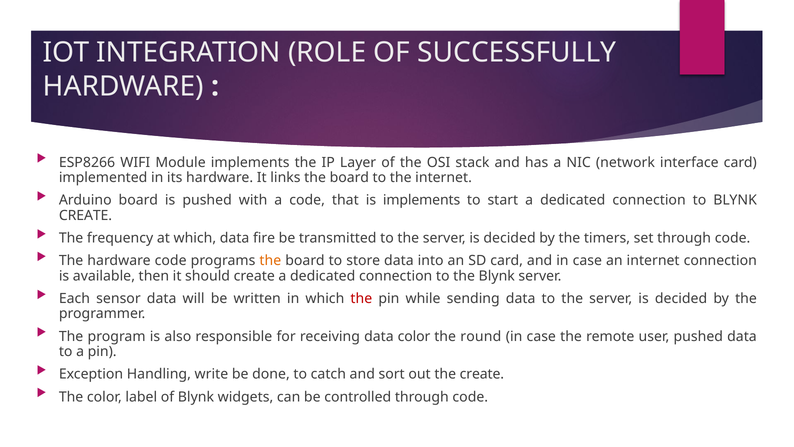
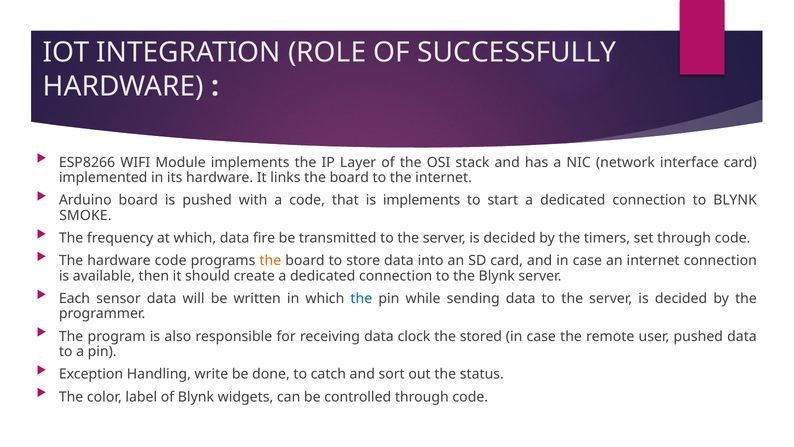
CREATE: CREATE -> SMOKE (85, 215)
the colour: red -> blue (361, 298)
data color: color -> clock (414, 336)
round: round -> stored (481, 336)
the create: create -> status (482, 374)
